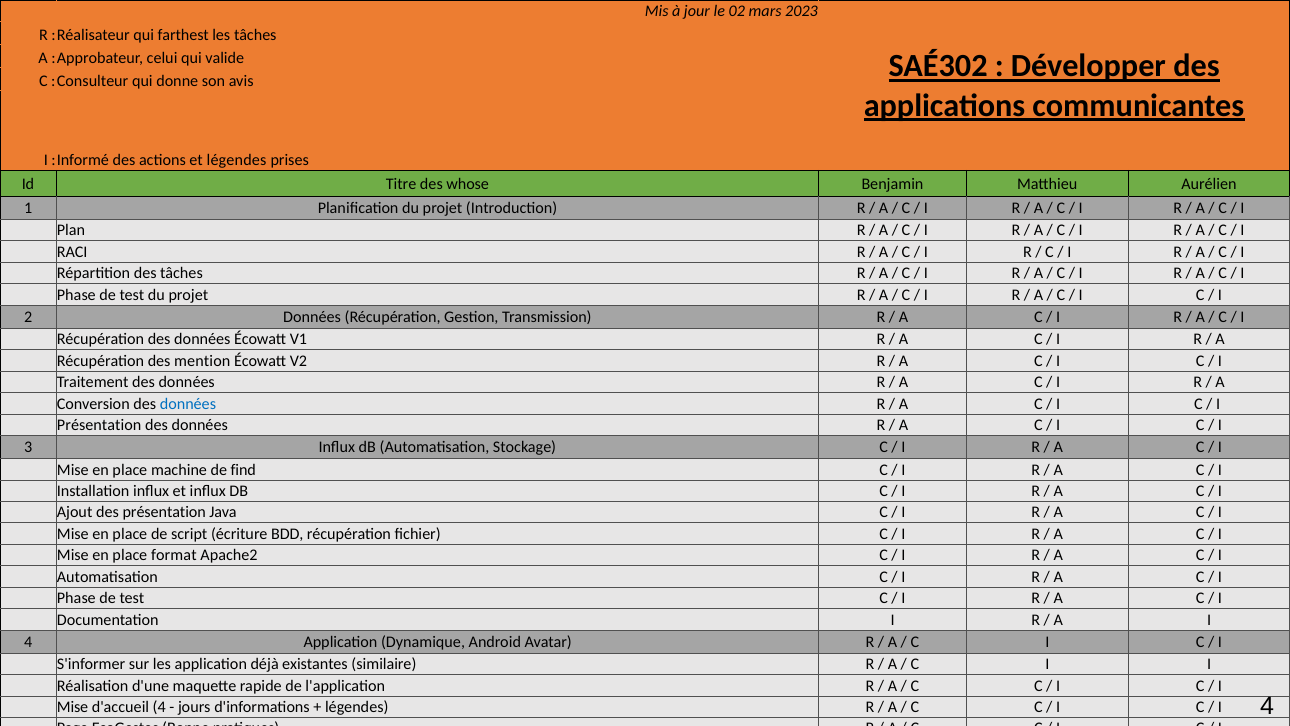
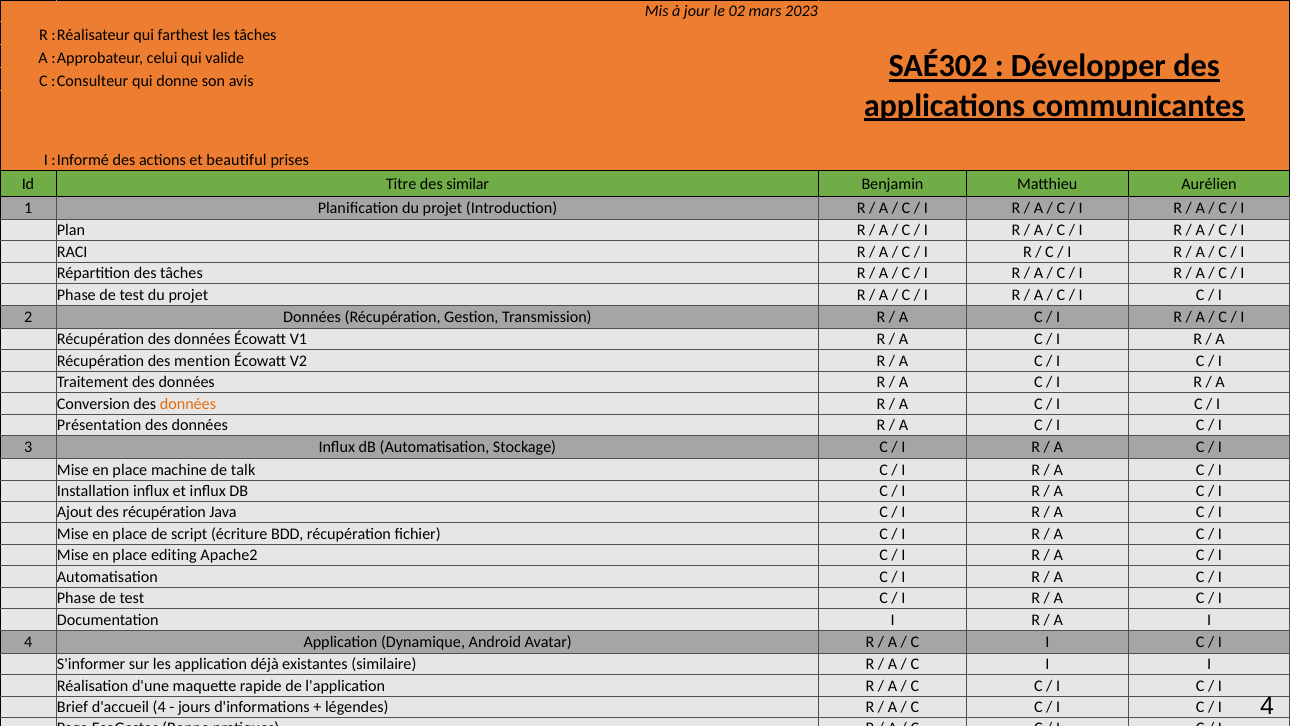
et légendes: légendes -> beautiful (237, 160)
whose: whose -> similar (468, 184)
données colour: blue -> orange (188, 404)
find: find -> talk (243, 469)
des présentation: présentation -> récupération (164, 512)
format: format -> editing (174, 555)
Mise: Mise -> Brief (73, 707)
